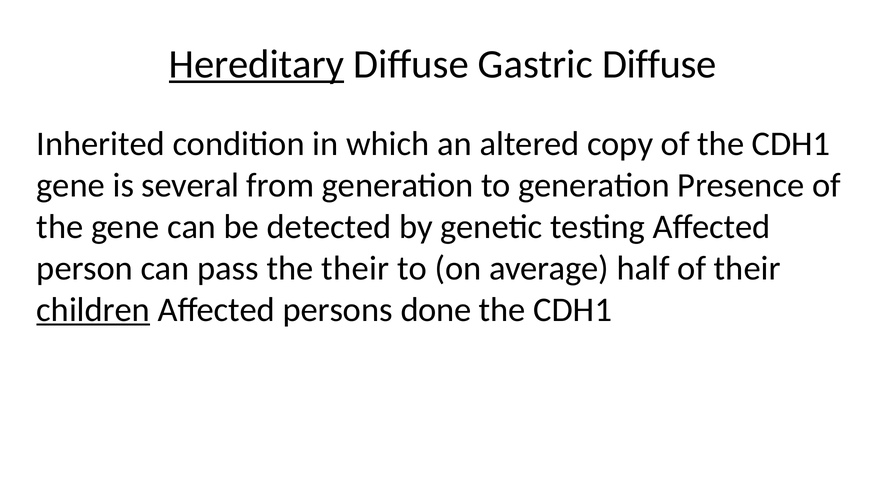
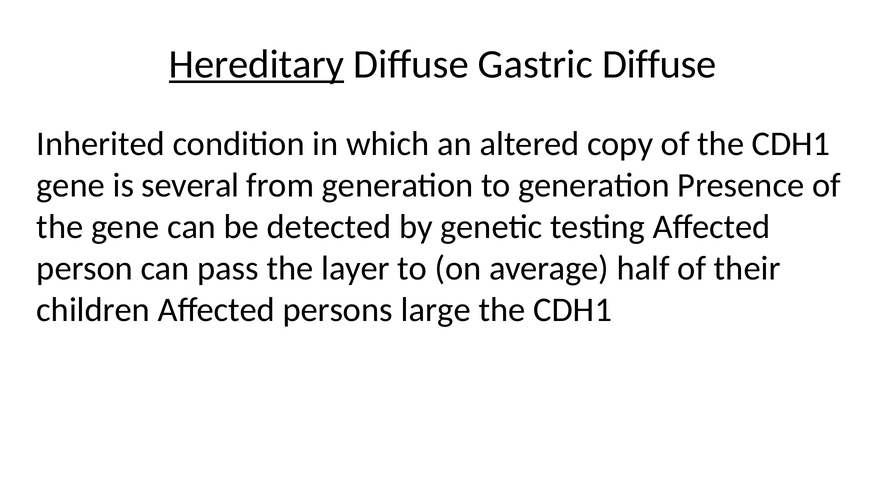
the their: their -> layer (356, 269)
children underline: present -> none (93, 310)
done: done -> large (436, 310)
